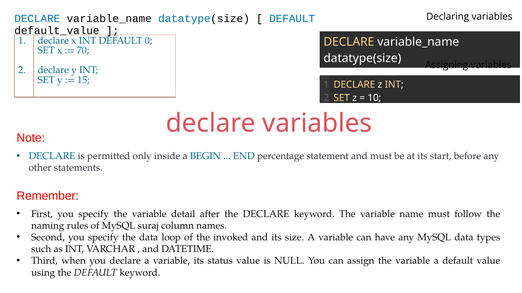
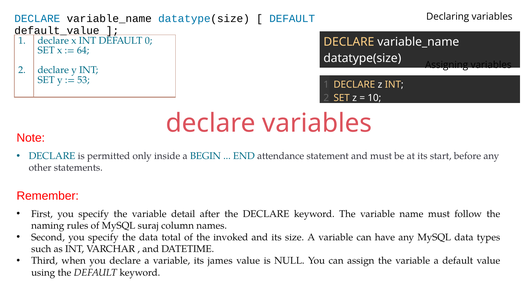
70: 70 -> 64 (83, 51)
15: 15 -> 53 (83, 80)
percentage: percentage -> attendance (281, 156)
loop: loop -> total (171, 238)
status: status -> james (220, 261)
